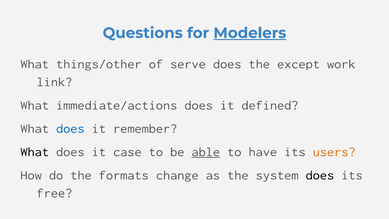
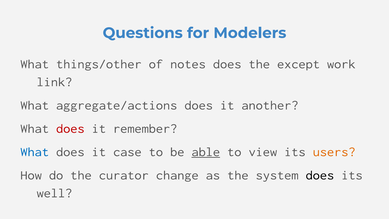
Modelers underline: present -> none (250, 33)
serve: serve -> notes (188, 64)
immediate/actions: immediate/actions -> aggregate/actions (117, 105)
defined: defined -> another (270, 105)
does colour: blue -> red (70, 128)
What colour: black -> blue (35, 152)
have: have -> view (263, 152)
formats: formats -> curator (124, 175)
free: free -> well (54, 193)
